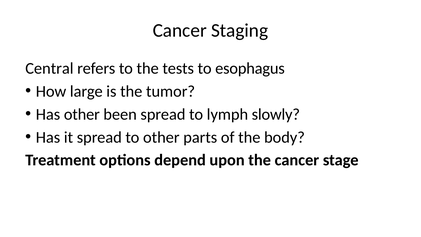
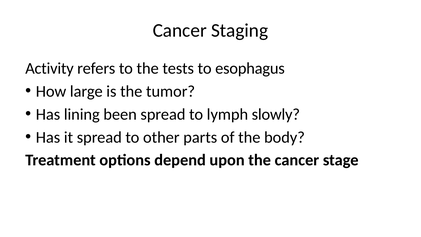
Central: Central -> Activity (49, 68)
Has other: other -> lining (82, 114)
